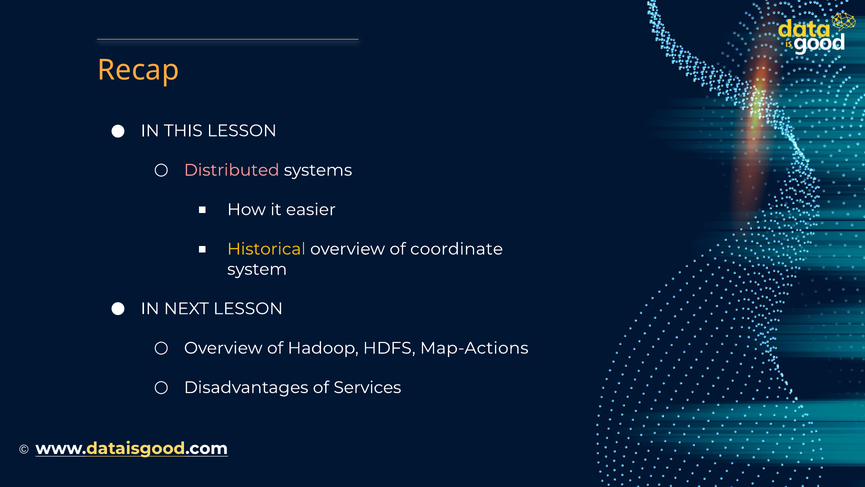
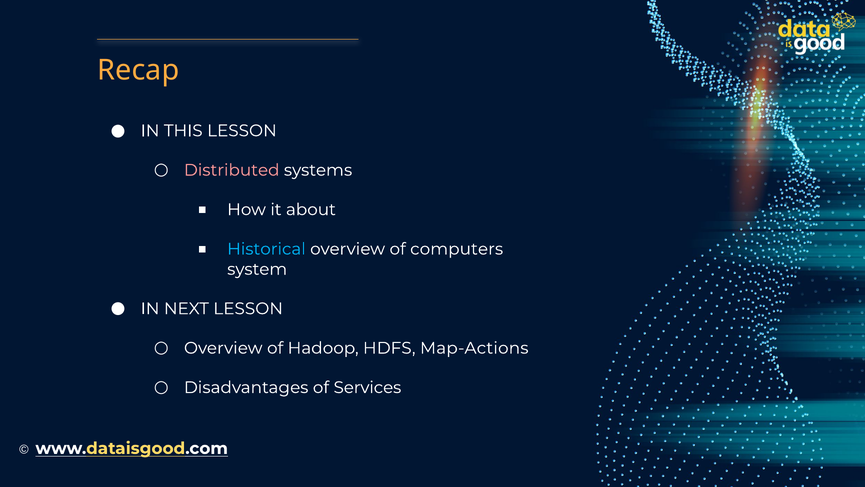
easier: easier -> about (311, 209)
Historical colour: yellow -> light blue (266, 249)
coordinate: coordinate -> computers (457, 249)
